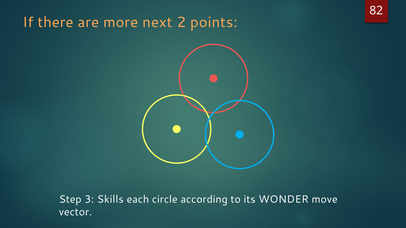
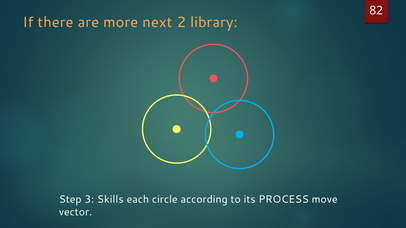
points: points -> library (214, 22)
WONDER: WONDER -> PROCESS (284, 200)
